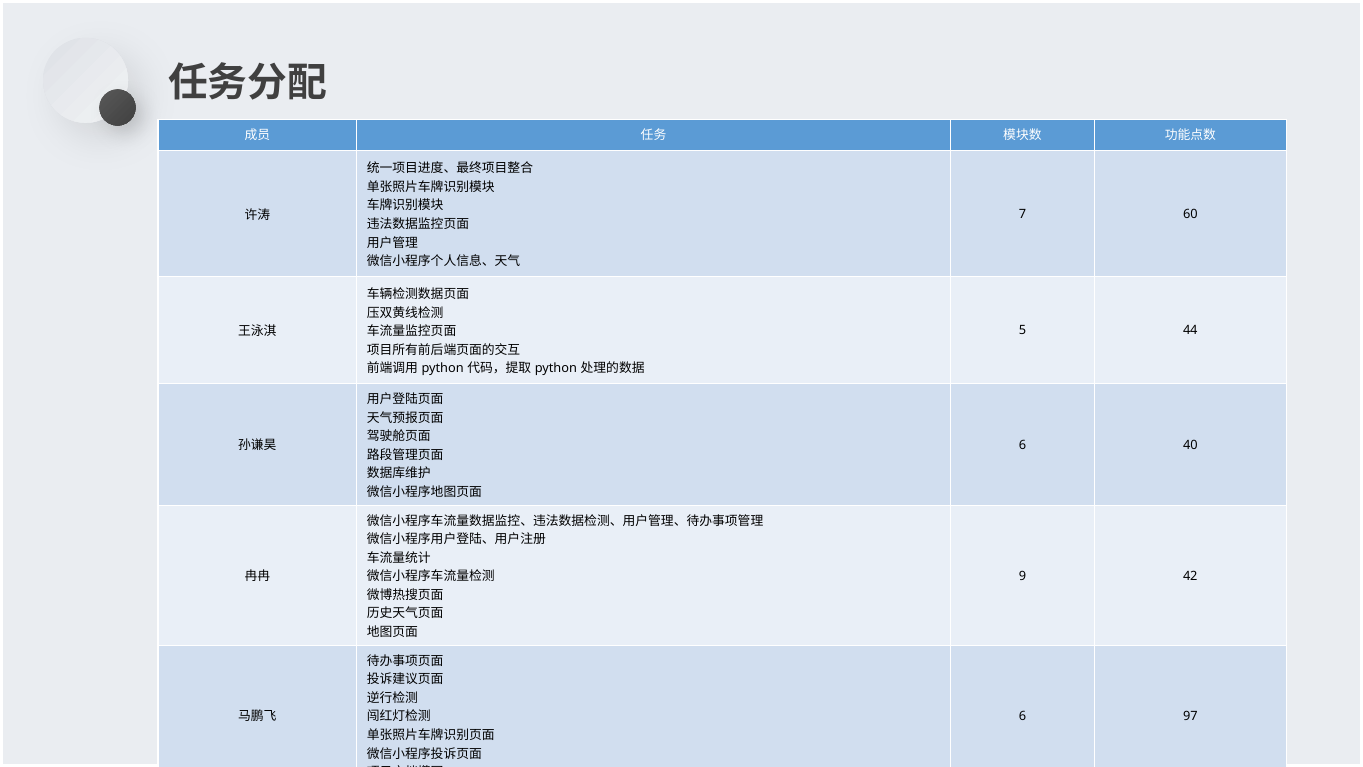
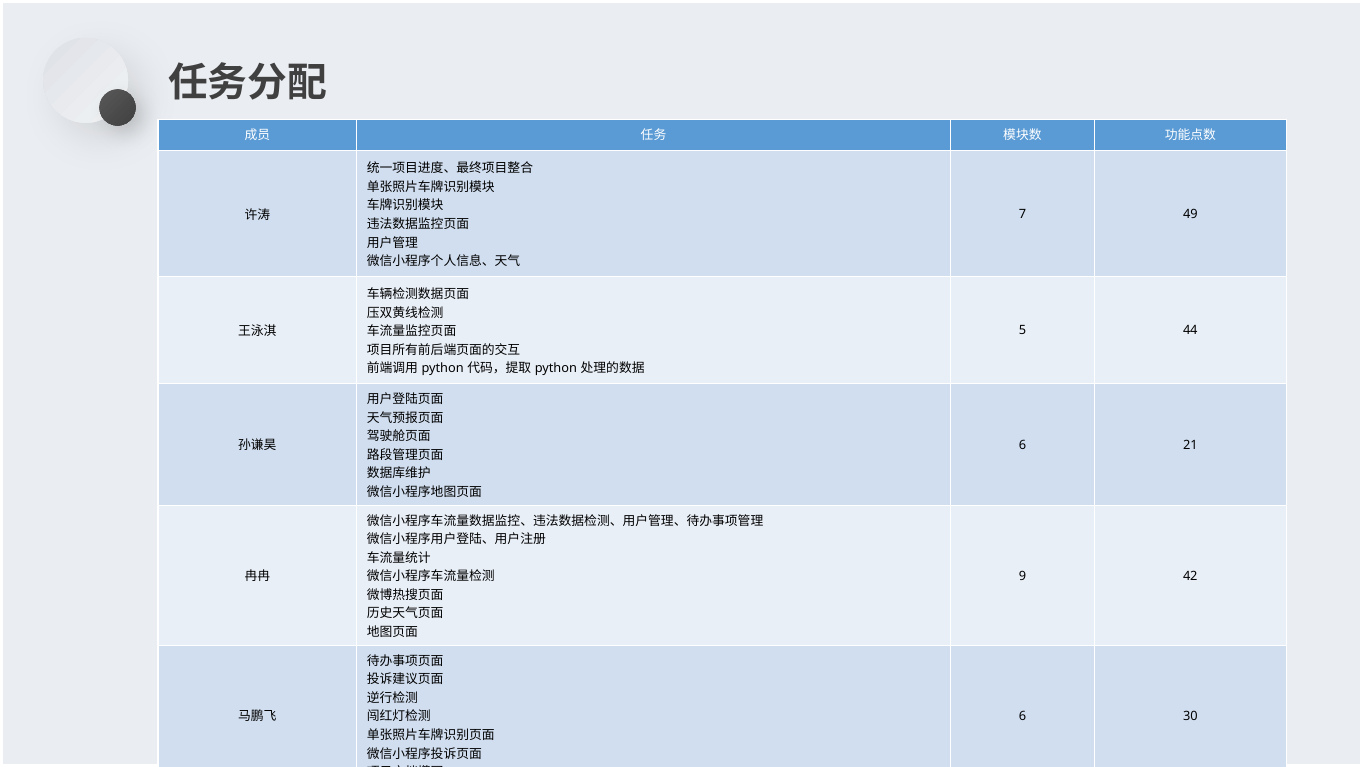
60: 60 -> 49 (1190, 214)
40: 40 -> 21 (1190, 445)
97: 97 -> 30 (1190, 716)
